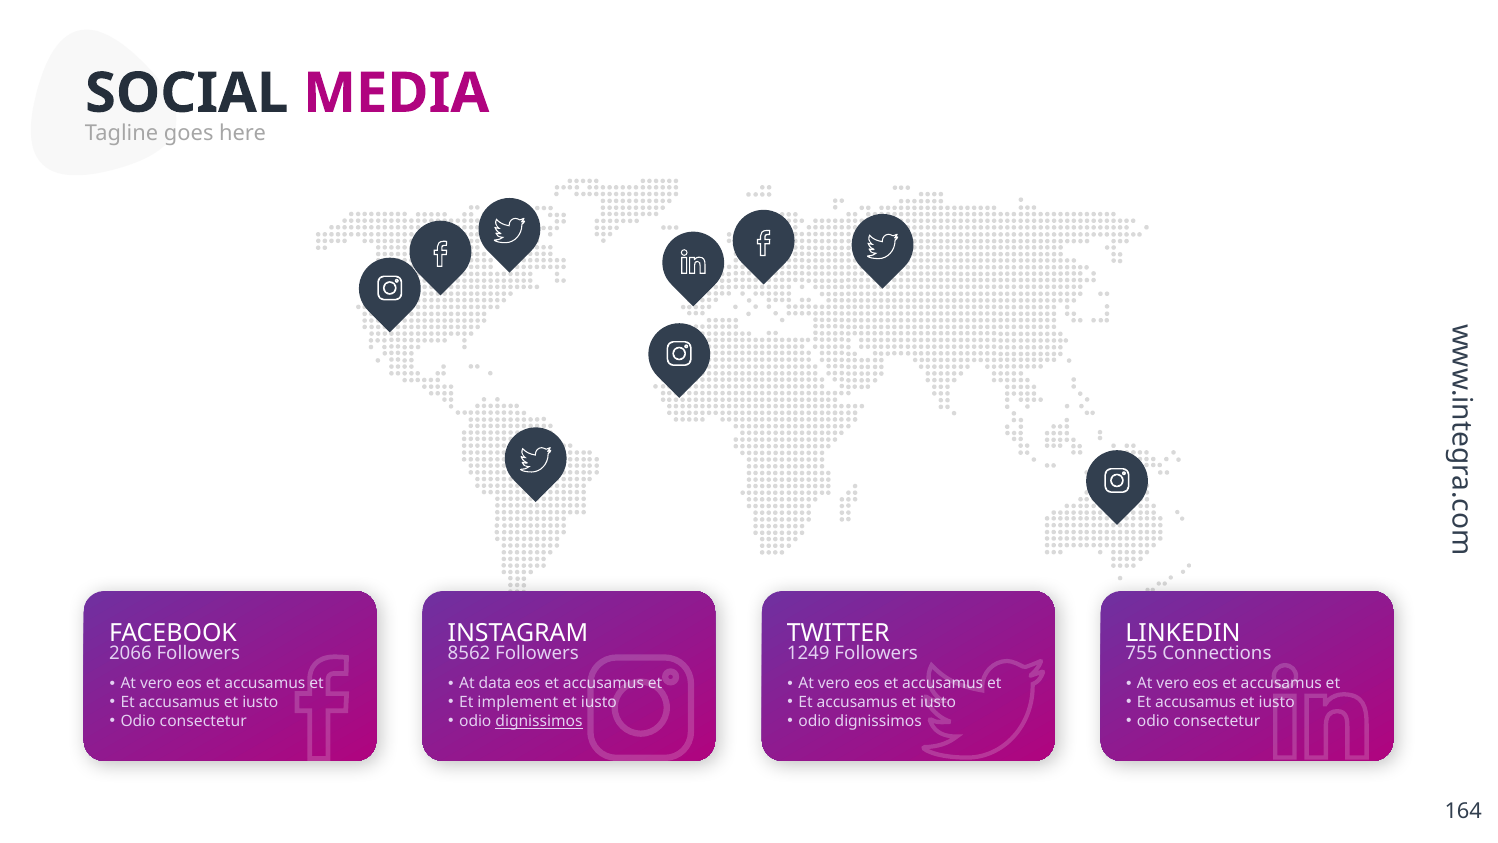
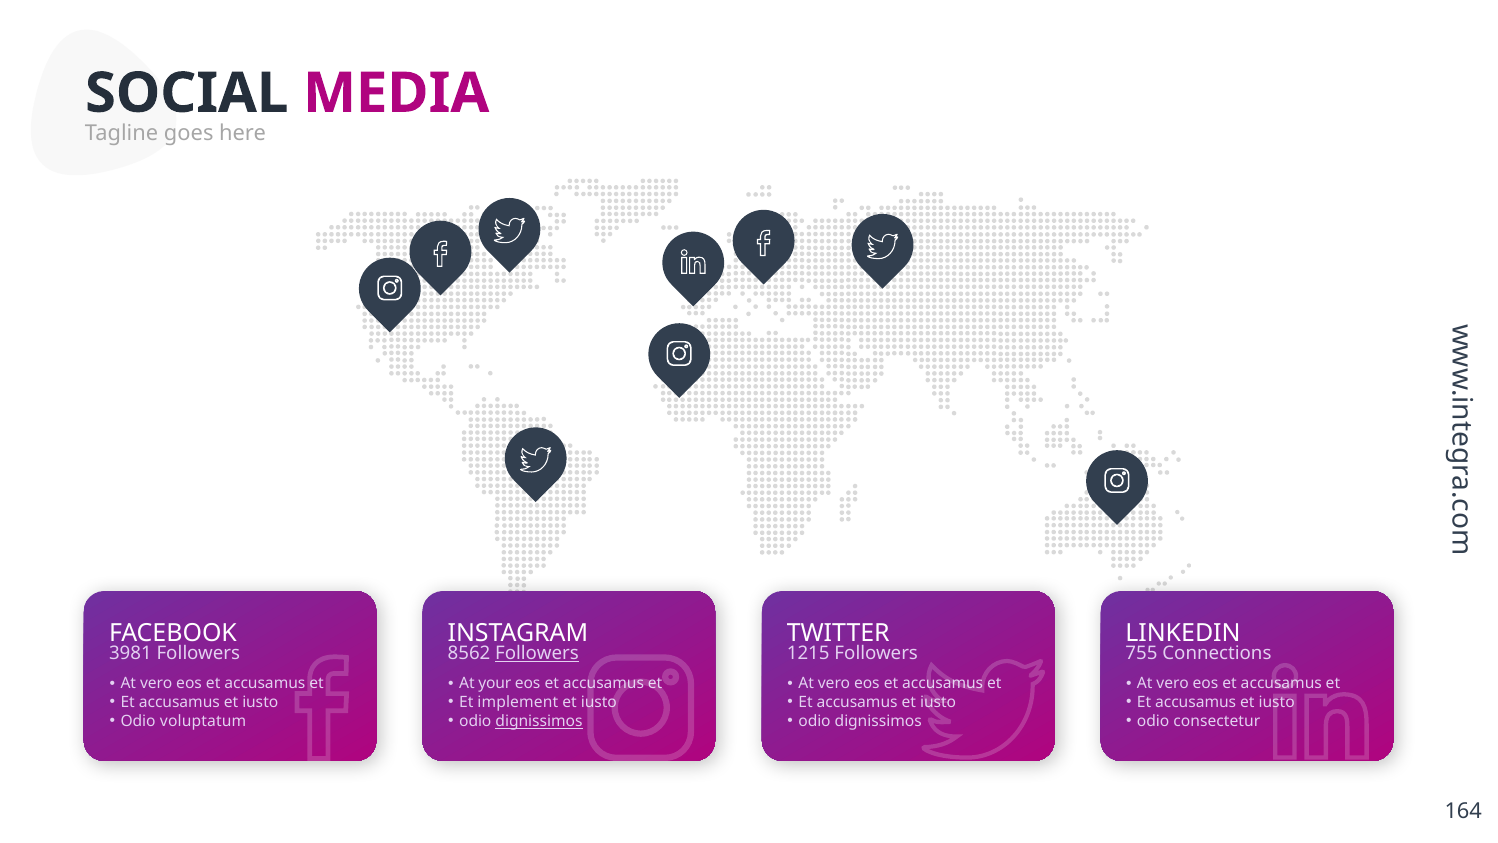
2066: 2066 -> 3981 (130, 653)
Followers underline: none -> present (537, 653)
1249: 1249 -> 1215 (808, 653)
data: data -> your (495, 683)
consectetur: consectetur -> voluptatum (203, 721)
